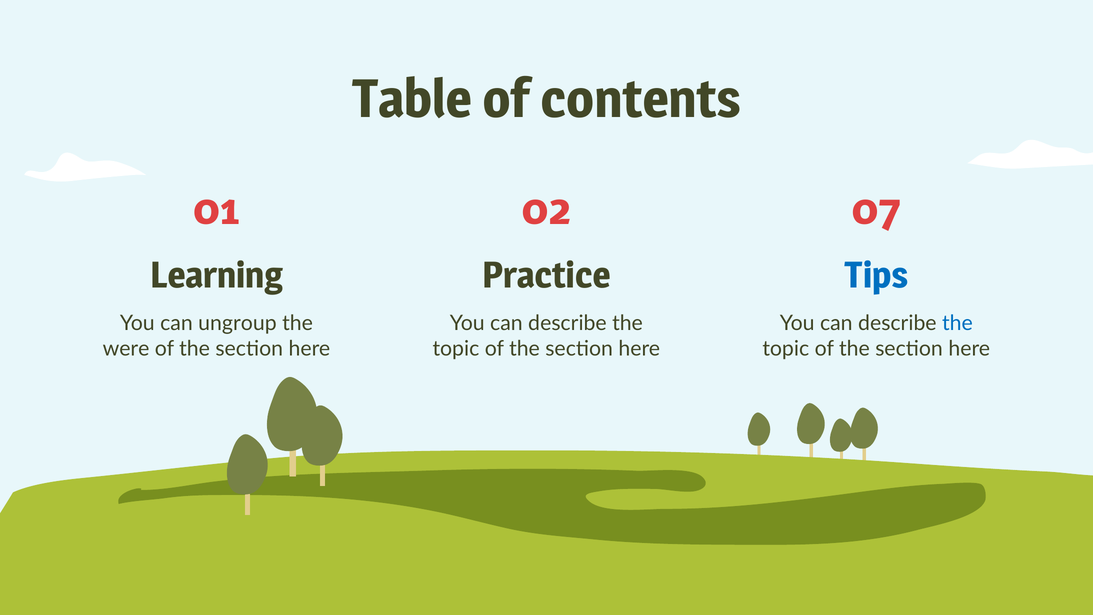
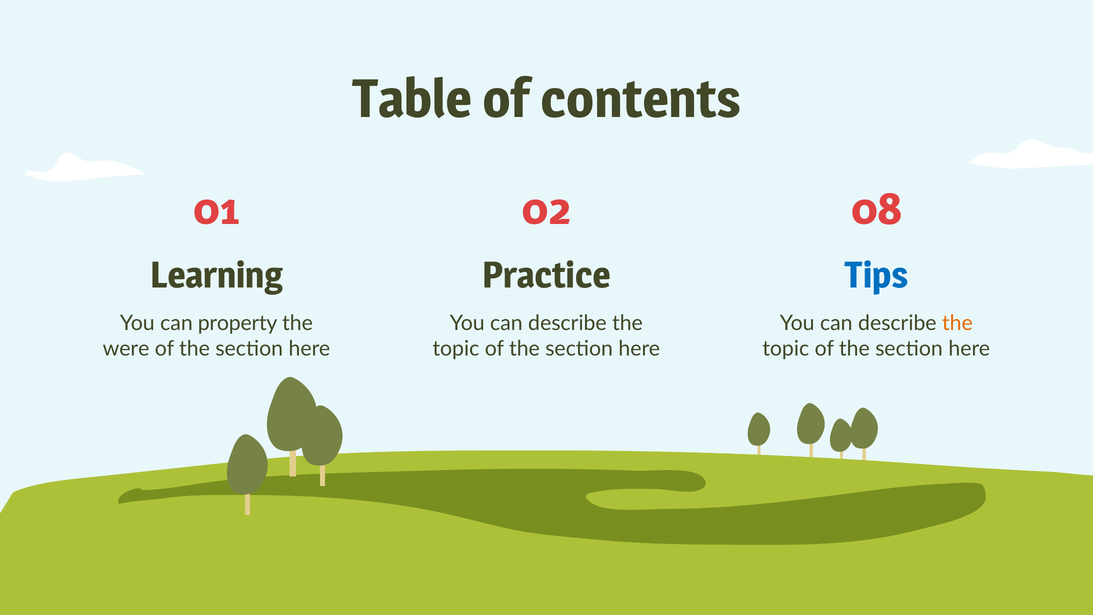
07: 07 -> 08 (877, 209)
ungroup: ungroup -> property (238, 323)
the colour: blue -> orange (957, 323)
